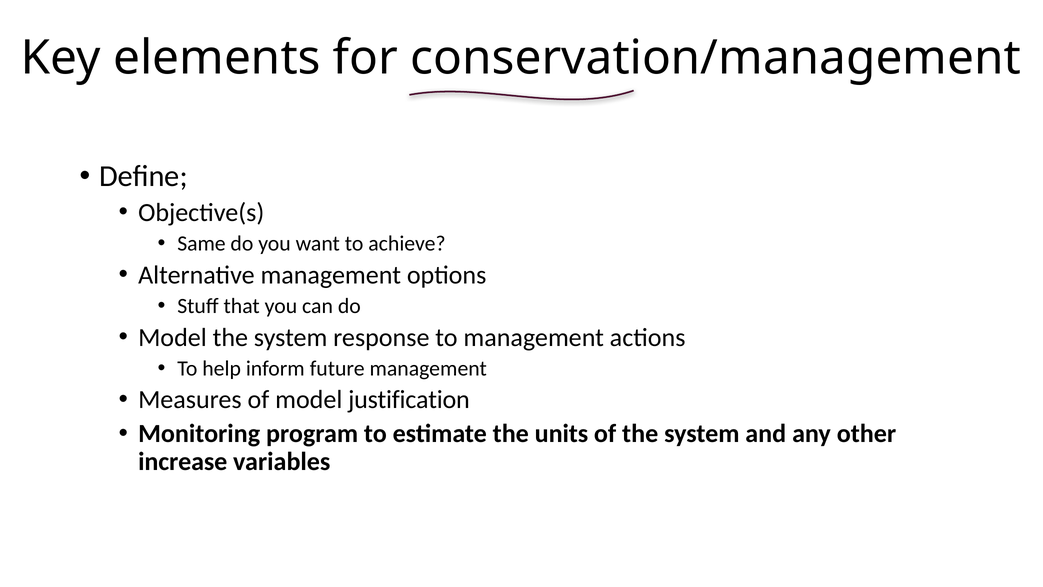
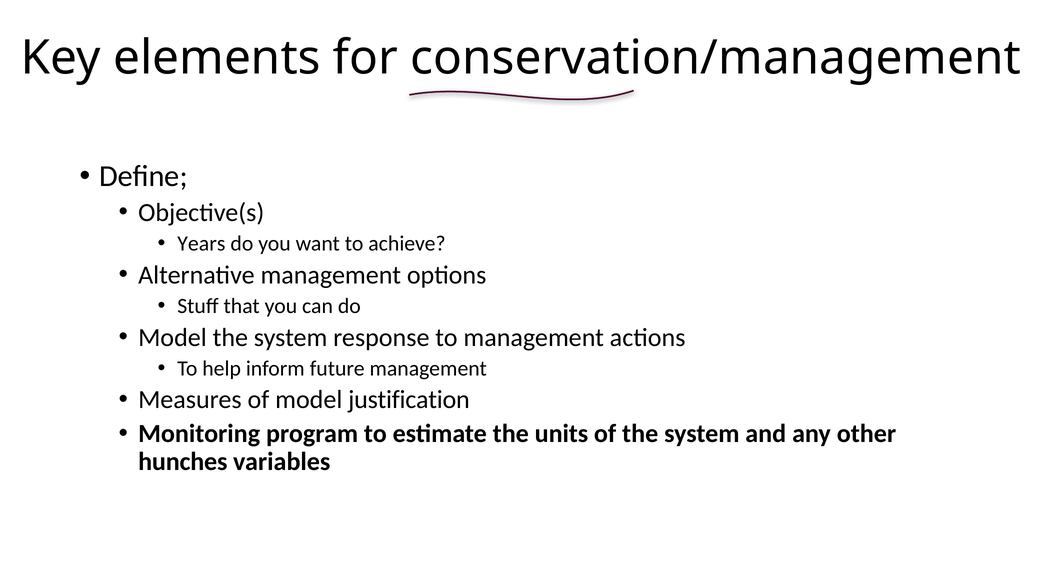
Same: Same -> Years (201, 244)
increase: increase -> hunches (183, 461)
